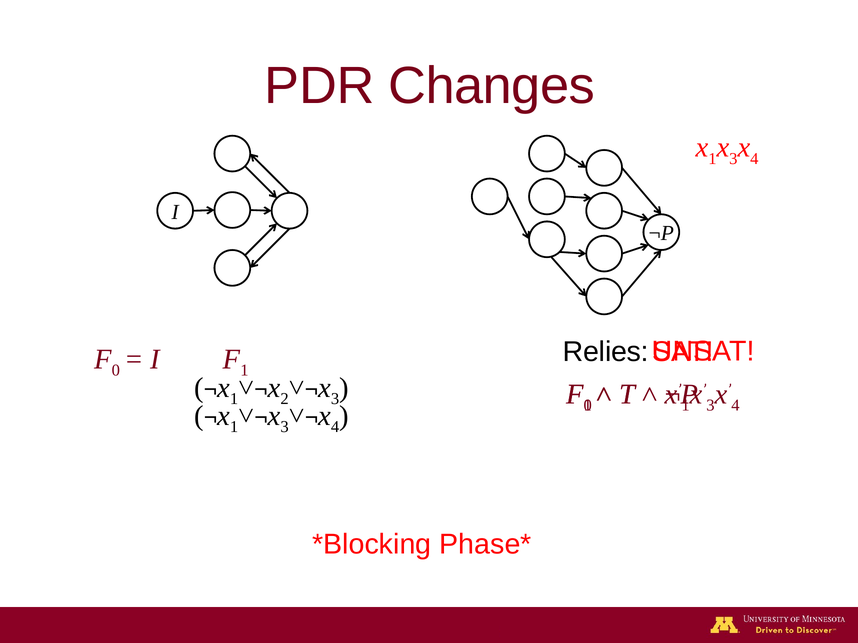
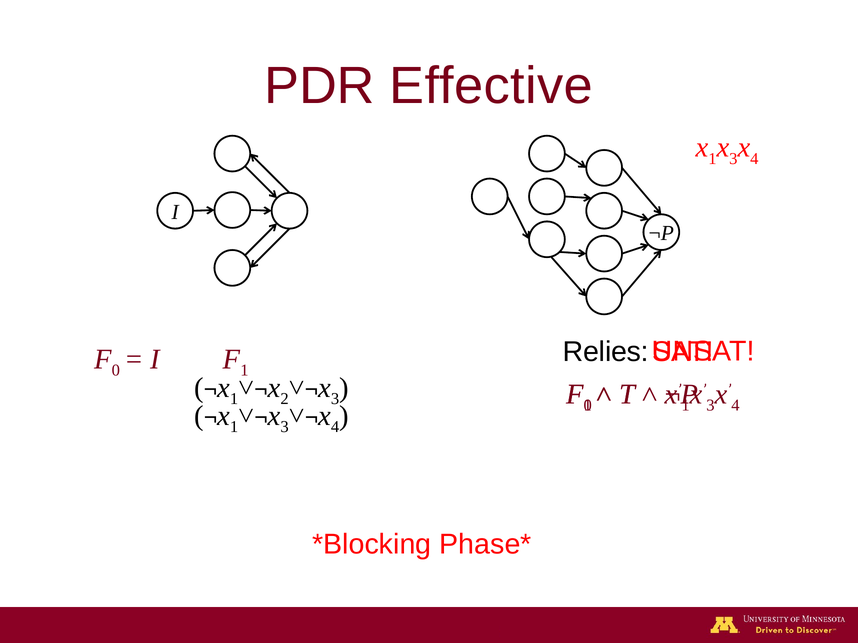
Changes: Changes -> Effective (491, 86)
